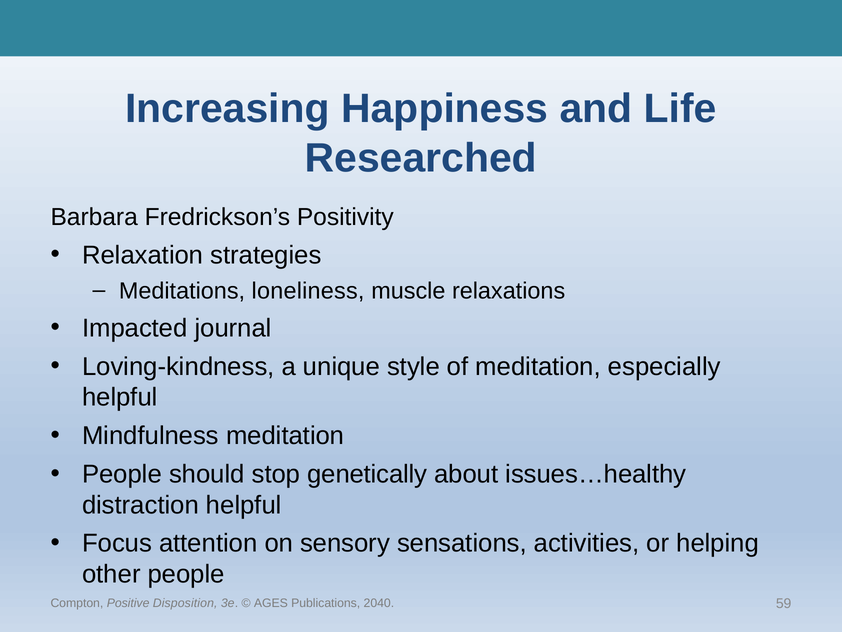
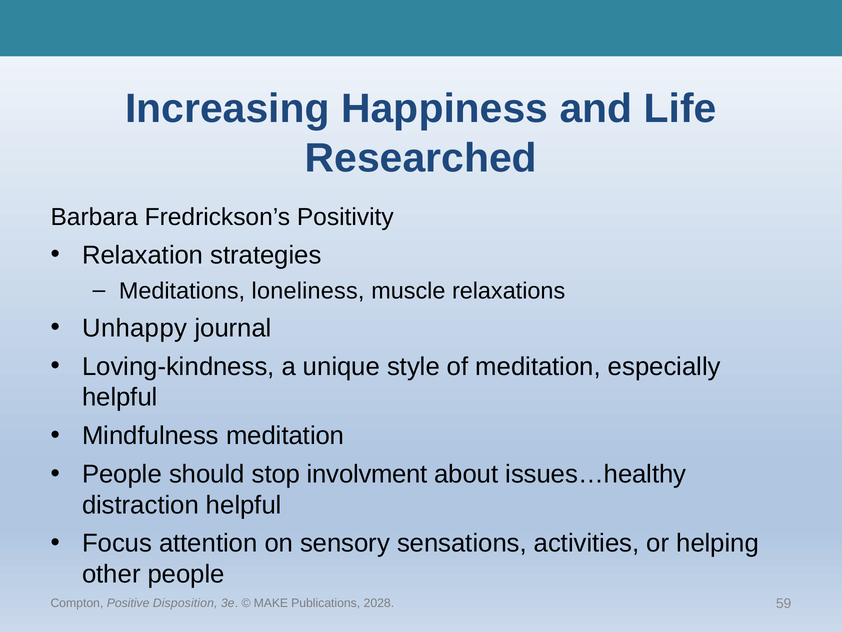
Impacted: Impacted -> Unhappy (135, 328)
genetically: genetically -> involvment (367, 474)
AGES: AGES -> MAKE (271, 603)
2040: 2040 -> 2028 (379, 603)
